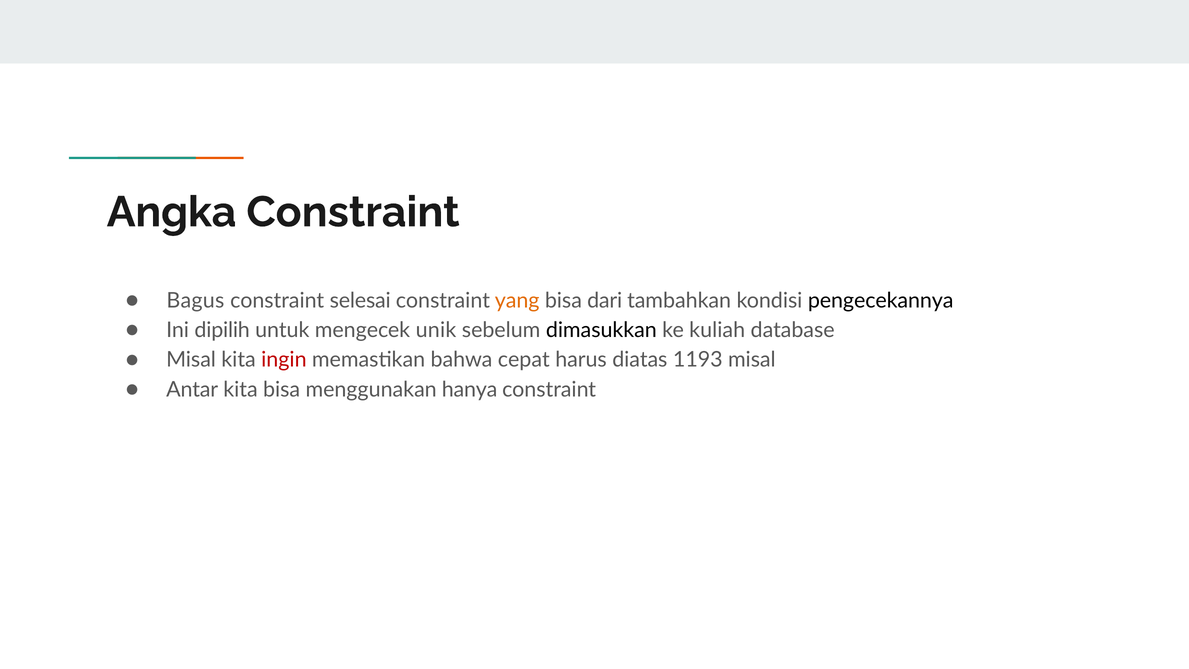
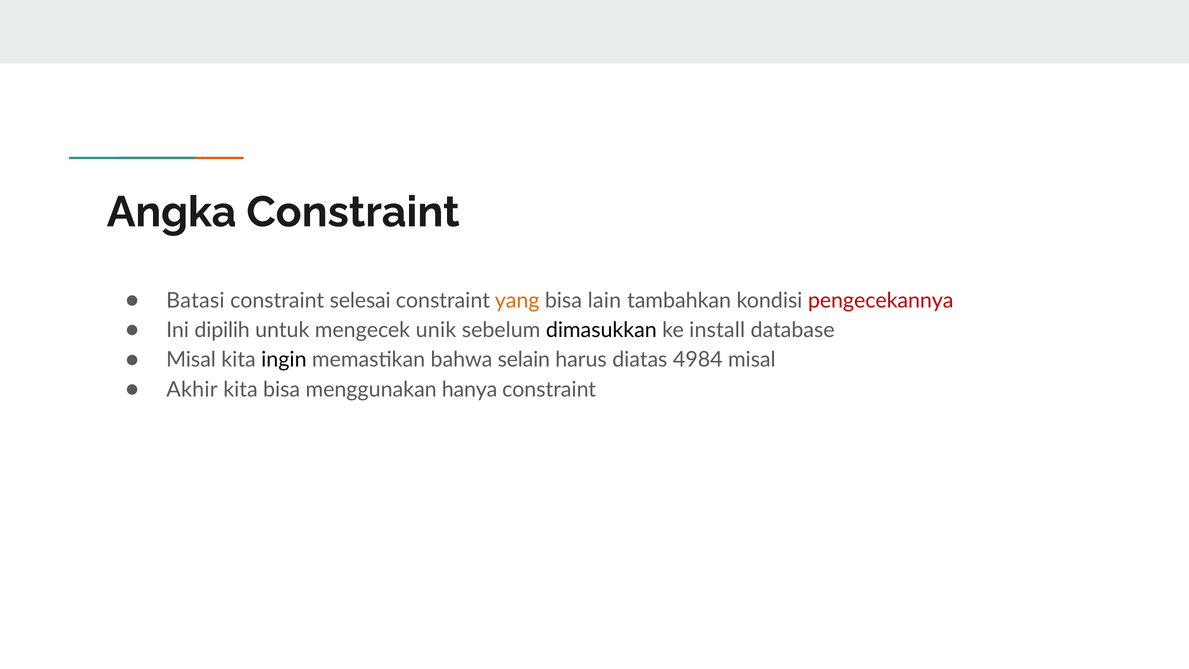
Bagus: Bagus -> Batasi (195, 300)
dari: dari -> lain (604, 300)
pengecekannya colour: black -> red (881, 300)
kuliah: kuliah -> install (717, 330)
ingin colour: red -> black (284, 360)
cepat: cepat -> selain (524, 360)
1193: 1193 -> 4984 (698, 360)
Antar: Antar -> Akhir (192, 389)
